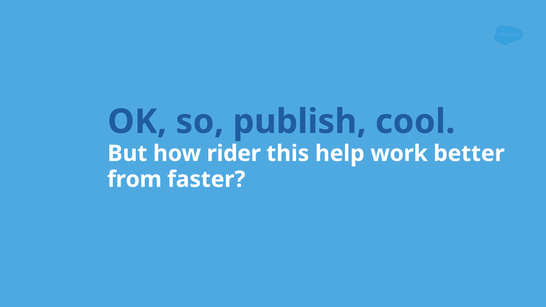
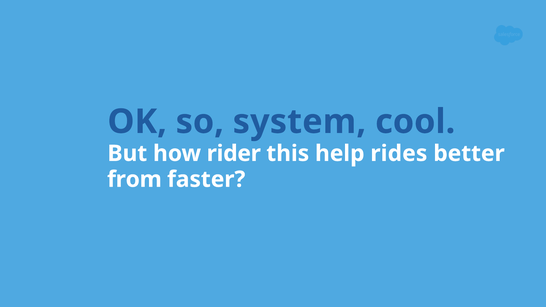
publish: publish -> system (299, 122)
work: work -> rides (399, 154)
